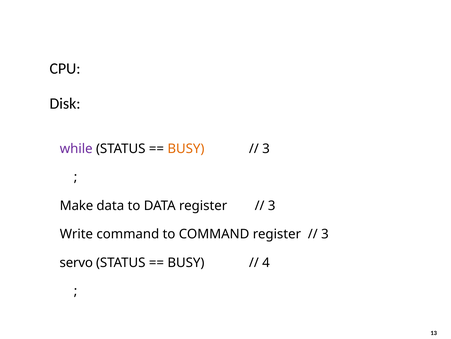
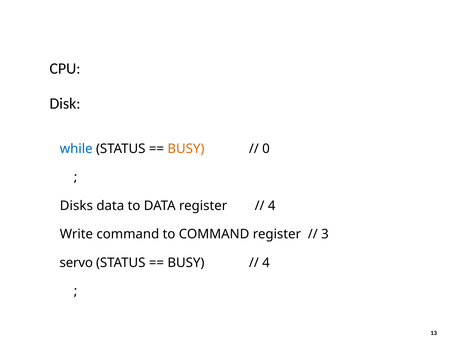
while colour: purple -> blue (76, 148)
3: 3 -> 0 (266, 148)
Make: Make -> Disks (76, 205)
3: 3 -> 4 (272, 205)
